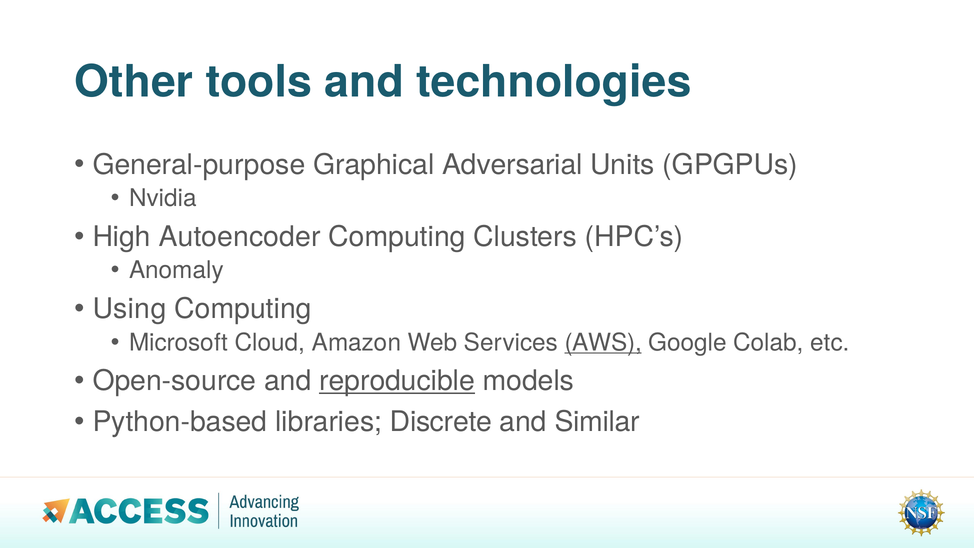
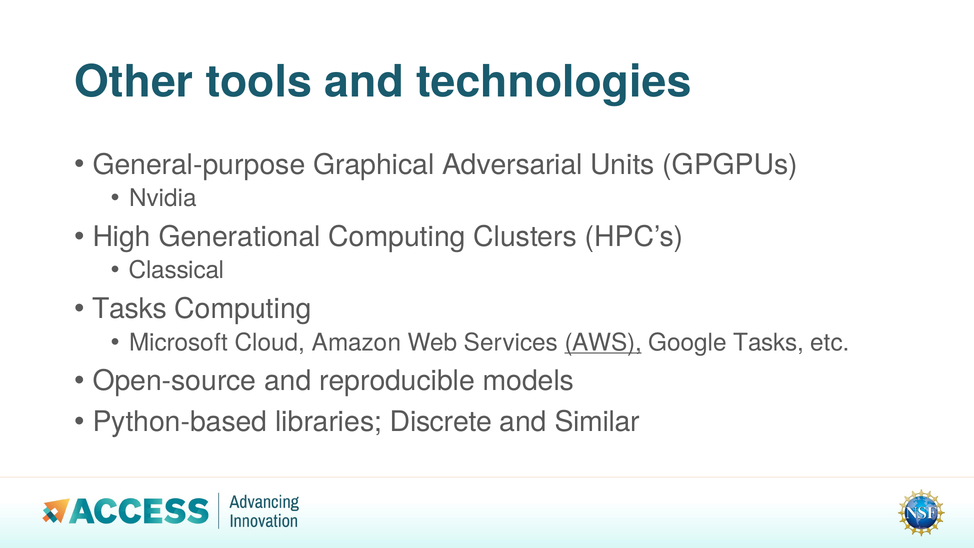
Autoencoder: Autoencoder -> Generational (240, 237)
Anomaly: Anomaly -> Classical (177, 270)
Using: Using -> Tasks (130, 309)
Google Colab: Colab -> Tasks (769, 342)
reproducible underline: present -> none (397, 381)
